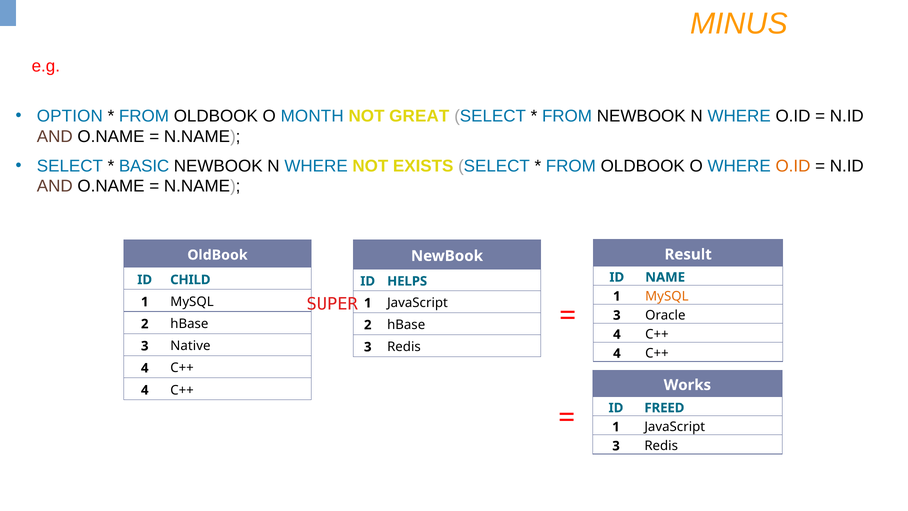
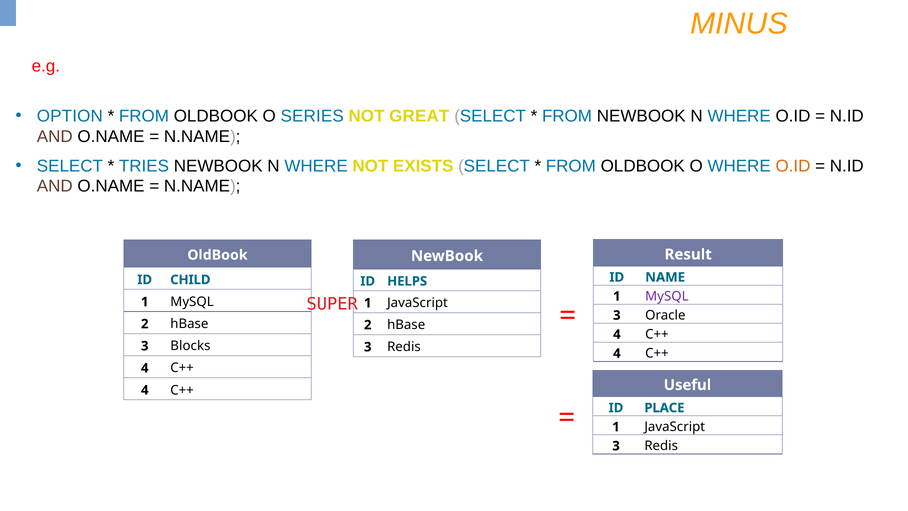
MONTH: MONTH -> SERIES (312, 116)
BASIC: BASIC -> TRIES (144, 166)
MySQL colour: orange -> purple (667, 296)
Native: Native -> Blocks (190, 346)
Works: Works -> Useful (687, 385)
FREED: FREED -> PLACE (664, 408)
